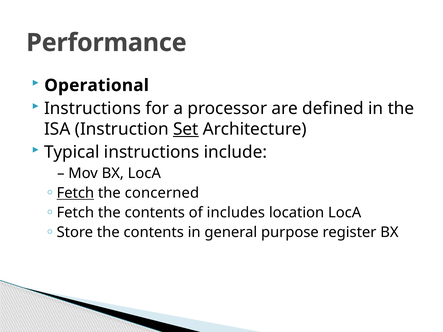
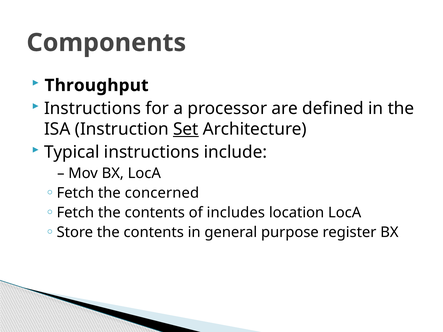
Performance: Performance -> Components (106, 43)
Operational: Operational -> Throughput (97, 85)
Fetch underline: present -> none (75, 193)
